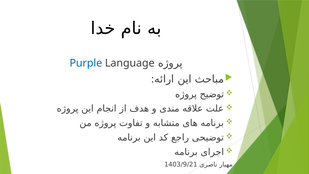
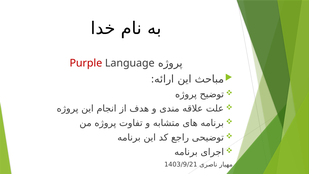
Purple colour: blue -> red (86, 63)
